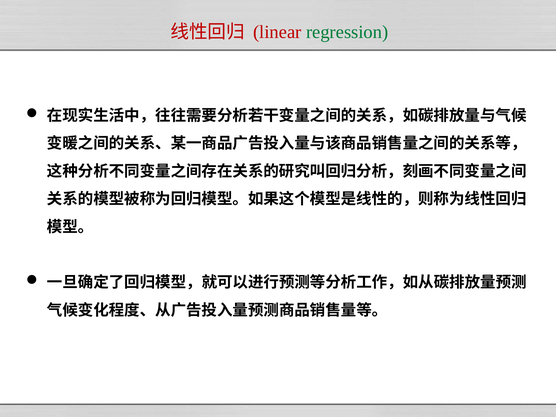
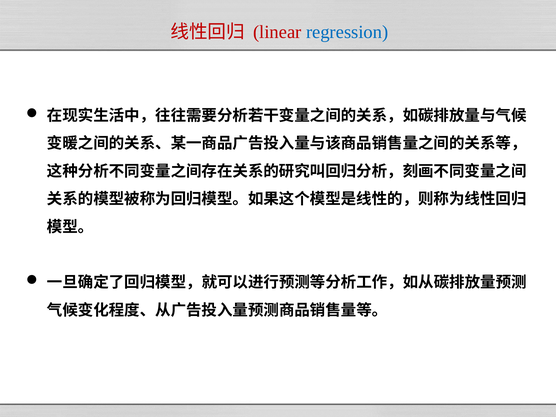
regression colour: green -> blue (347, 32)
